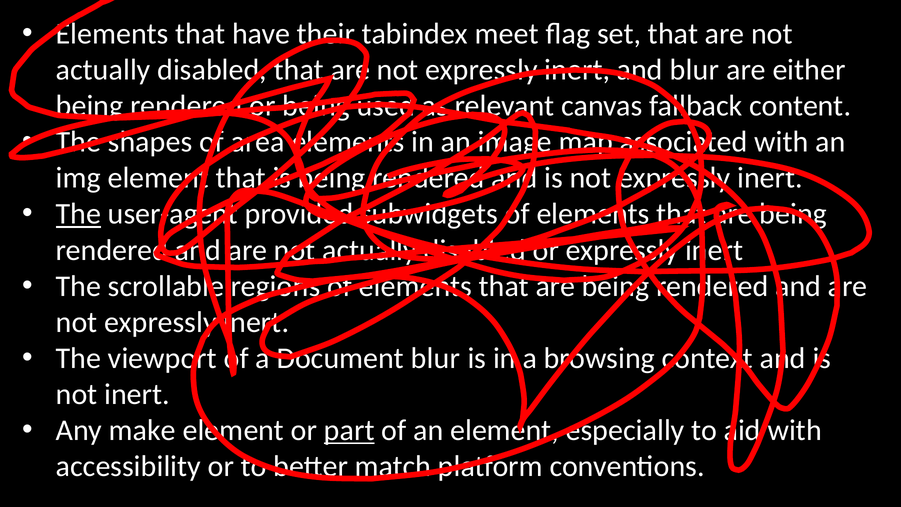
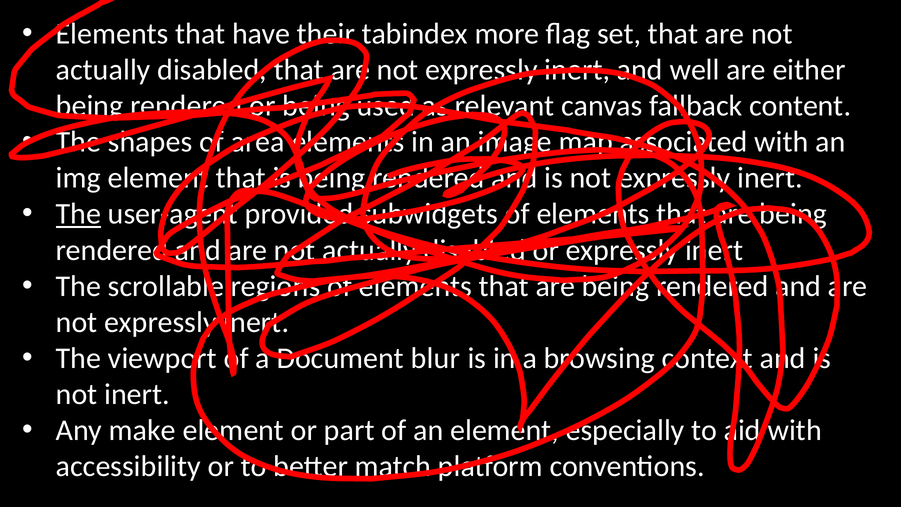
meet: meet -> more (507, 34)
blur: blur -> well (695, 70)
part underline: present -> none (349, 430)
